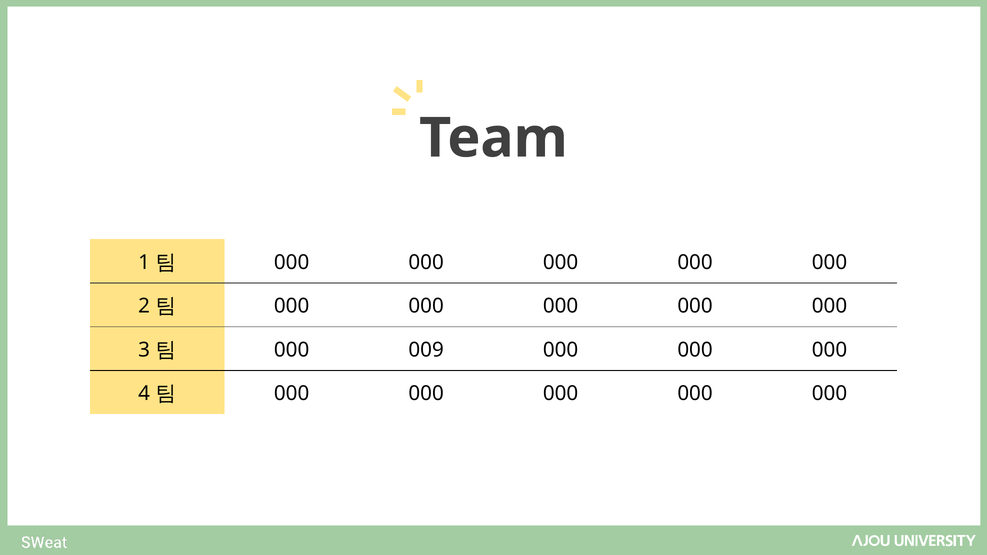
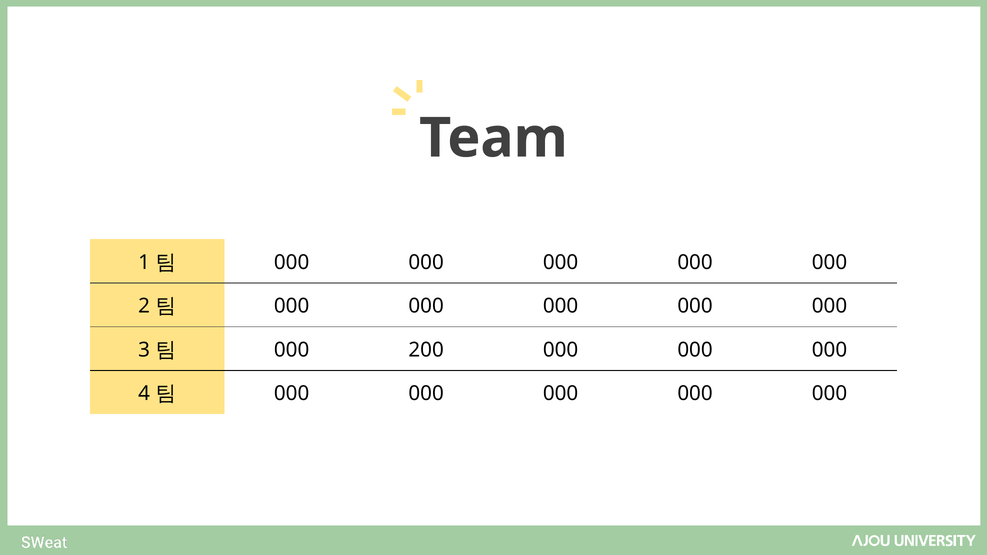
009: 009 -> 200 (426, 350)
